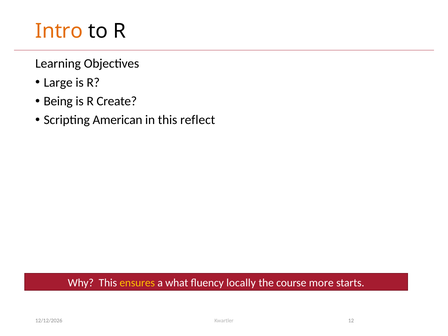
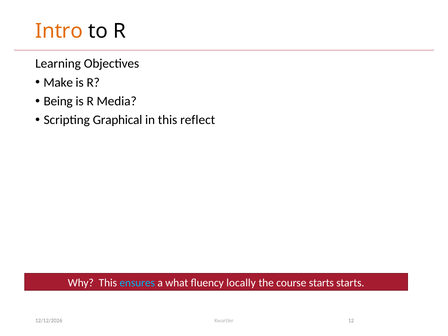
Large: Large -> Make (58, 82)
Create: Create -> Media (117, 101)
American: American -> Graphical (118, 120)
ensures colour: yellow -> light blue (137, 283)
course more: more -> starts (321, 283)
